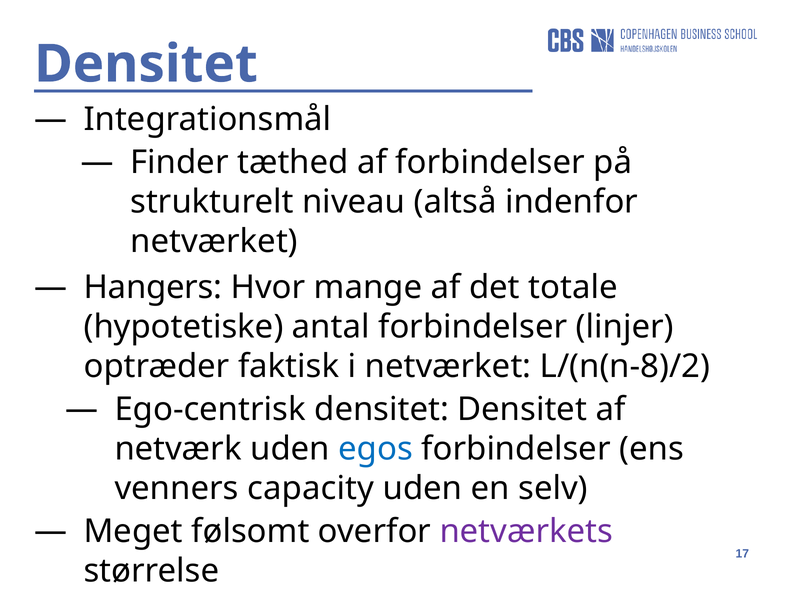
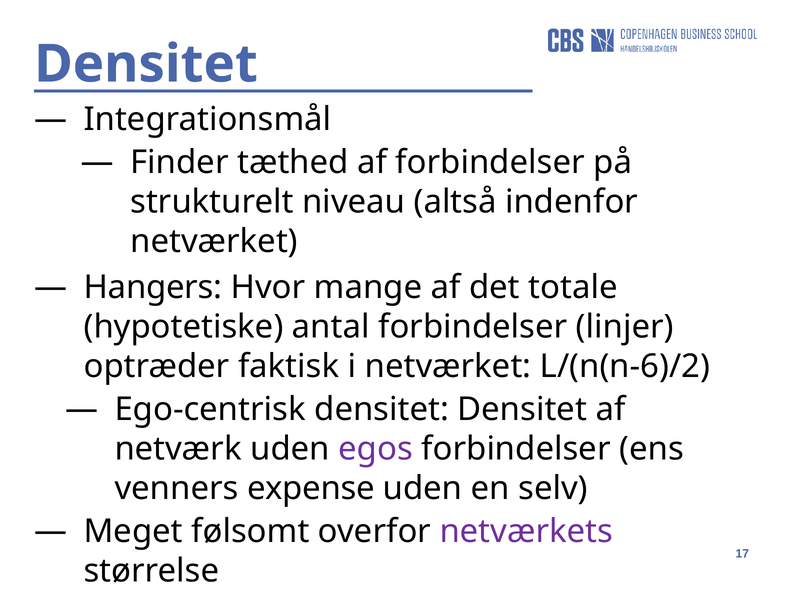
L/(n(n-8)/2: L/(n(n-8)/2 -> L/(n(n-6)/2 (625, 367)
egos colour: blue -> purple (376, 449)
capacity: capacity -> expense (311, 489)
